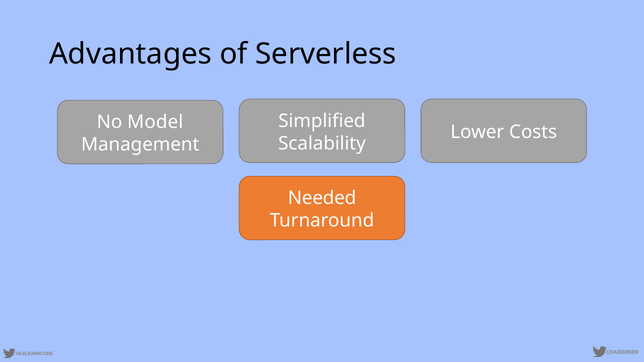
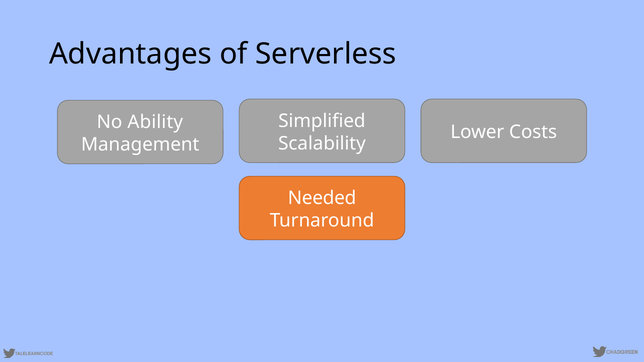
Model: Model -> Ability (155, 122)
